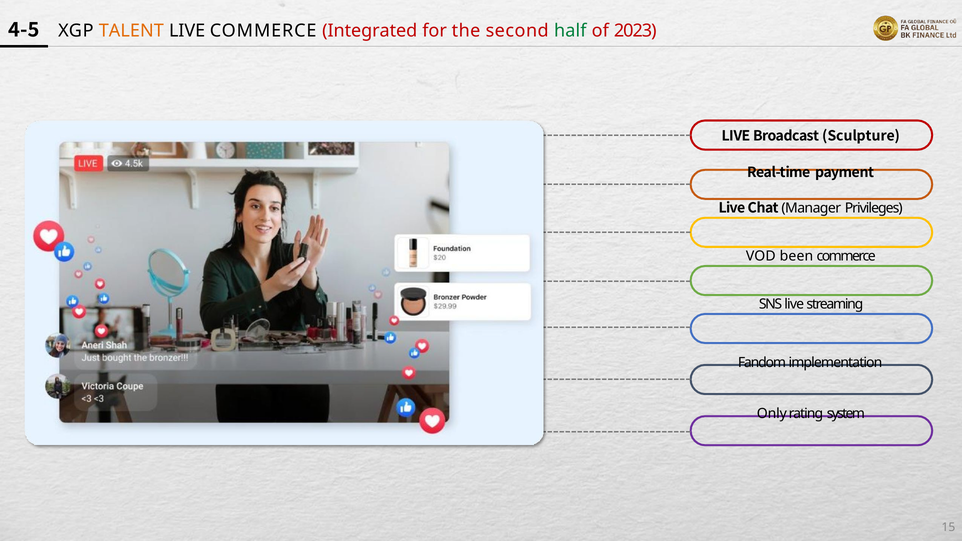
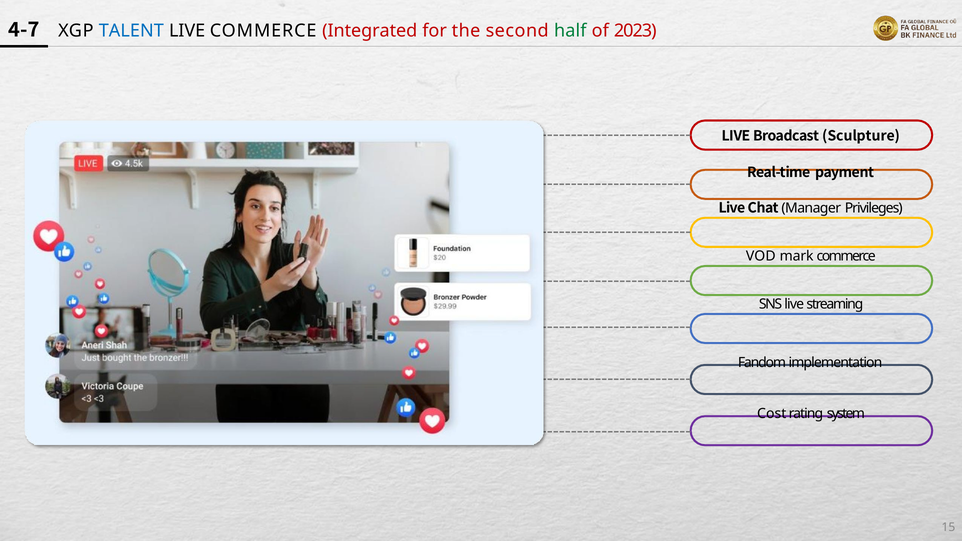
4-5: 4-5 -> 4-7 (24, 30)
TALENT colour: orange -> blue (131, 31)
been: been -> mark (797, 256)
Only: Only -> Cost (772, 414)
